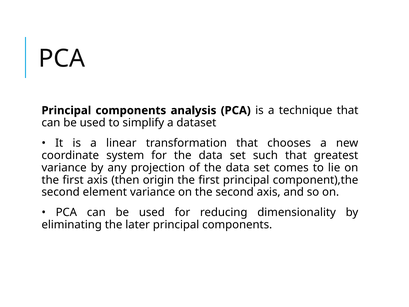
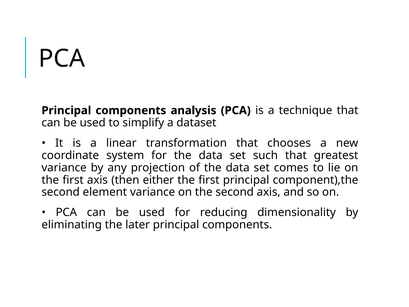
origin: origin -> either (158, 180)
